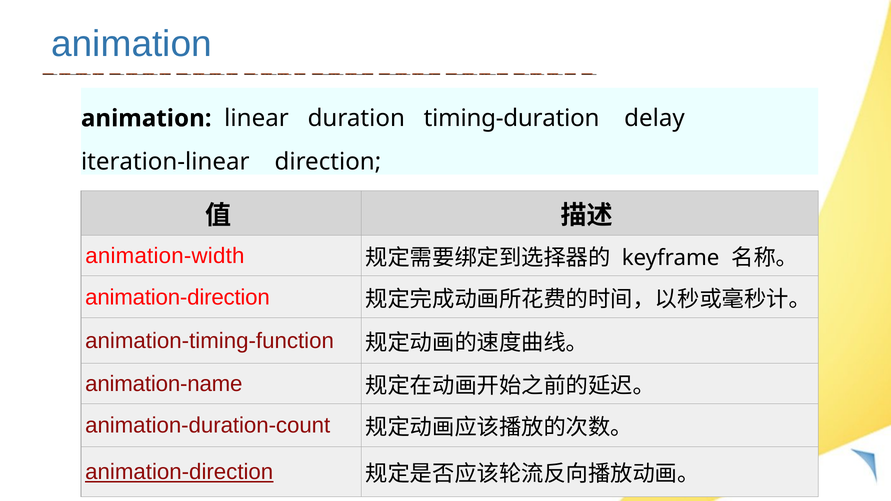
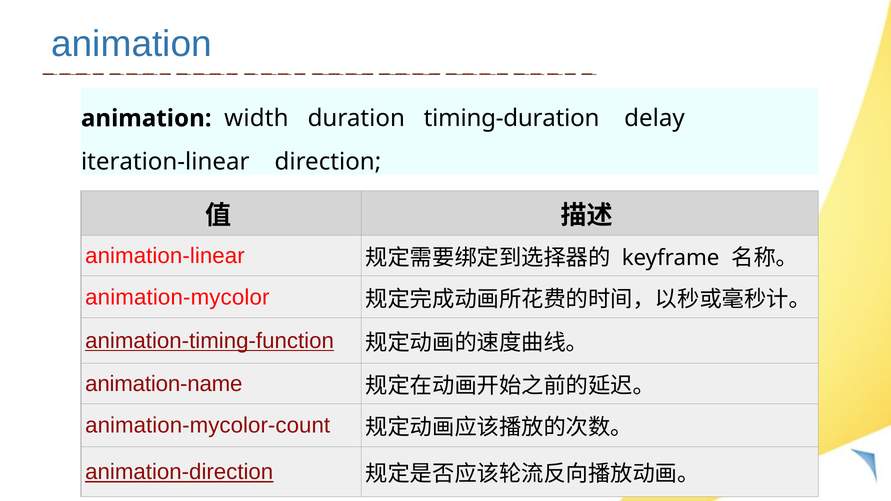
linear: linear -> width (256, 118)
animation-width: animation-width -> animation-linear (165, 256)
animation-direction: animation-direction -> animation-mycolor (177, 297)
animation-timing-function underline: none -> present (210, 341)
animation-duration-count: animation-duration-count -> animation-mycolor-count (208, 426)
